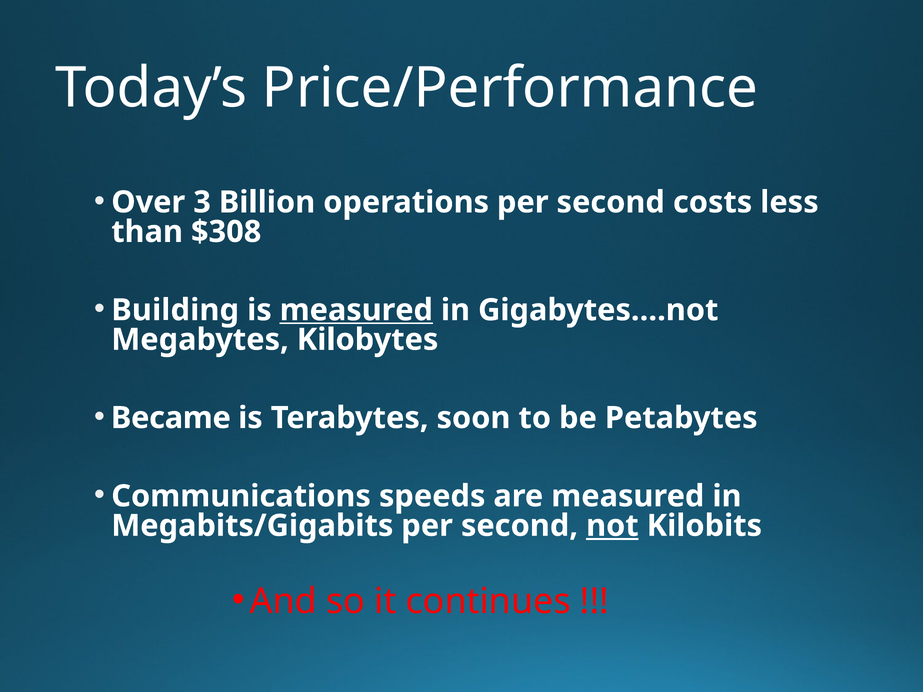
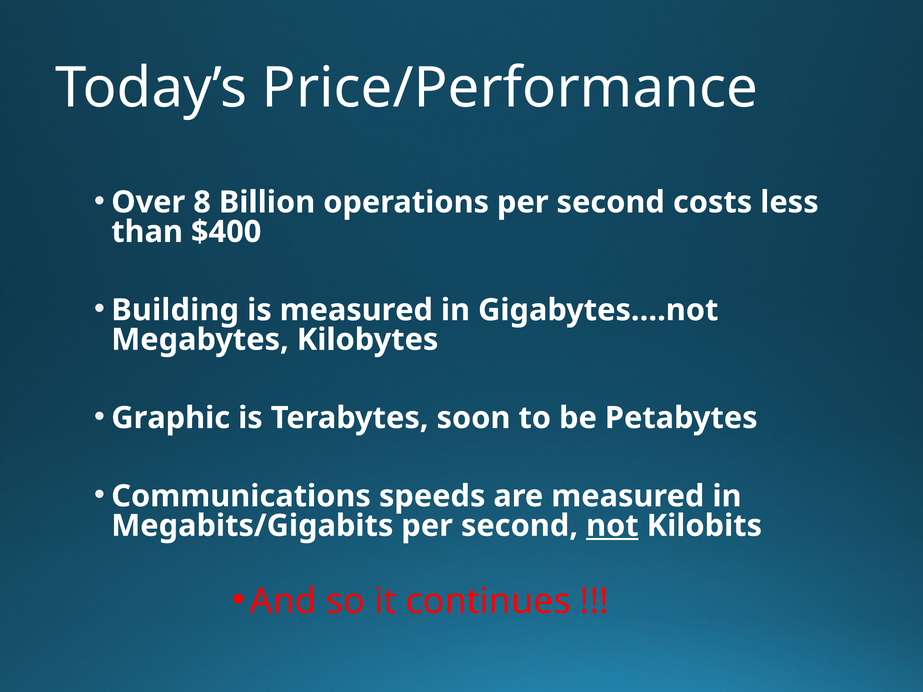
3: 3 -> 8 (202, 202)
$308: $308 -> $400 (226, 232)
measured underline: present -> none (356, 310)
Became: Became -> Graphic (171, 418)
